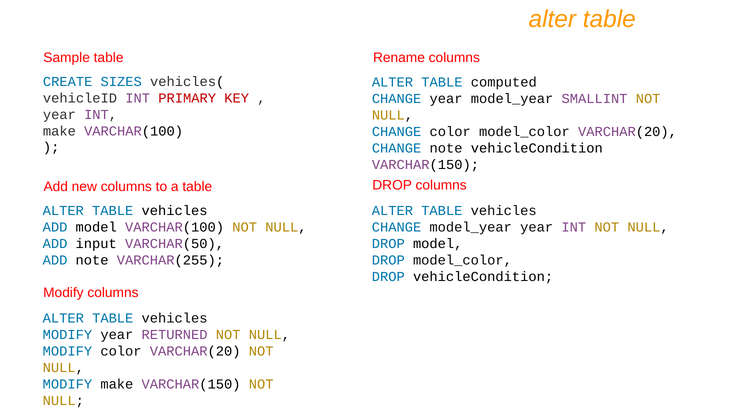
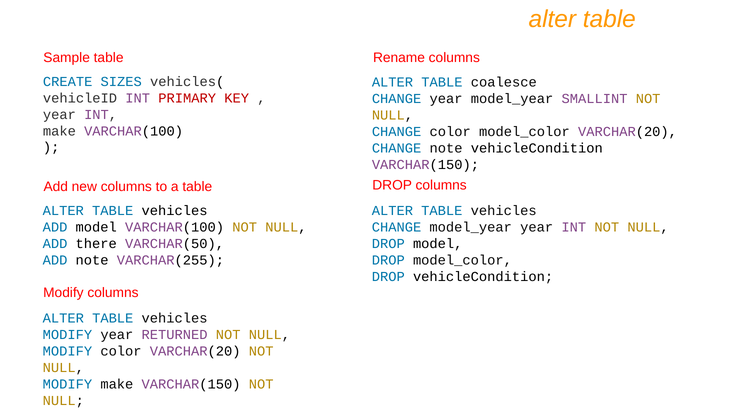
computed: computed -> coalesce (504, 82)
input: input -> there (96, 244)
